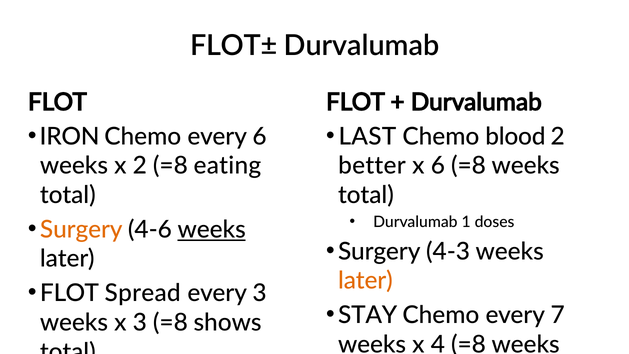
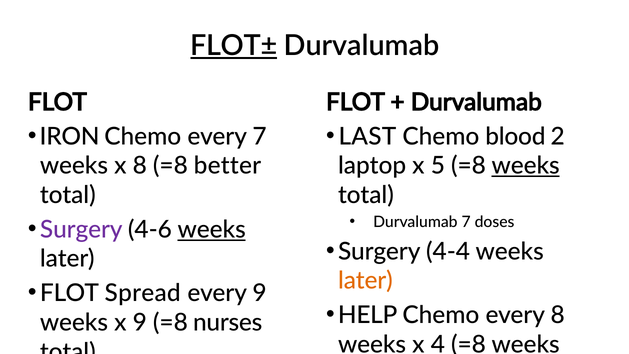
FLOT± underline: none -> present (234, 46)
every 6: 6 -> 7 (260, 136)
x 2: 2 -> 8 (140, 166)
eating: eating -> better (227, 166)
better: better -> laptop (372, 166)
x 6: 6 -> 5 (438, 166)
weeks underline: none -> present (526, 166)
Durvalumab 1: 1 -> 7 (466, 222)
Surgery colour: orange -> purple (81, 229)
4-3: 4-3 -> 4-4 (448, 251)
every 3: 3 -> 9 (260, 293)
STAY: STAY -> HELP (368, 315)
every 7: 7 -> 8 (558, 315)
x 3: 3 -> 9 (140, 322)
shows: shows -> nurses (228, 322)
